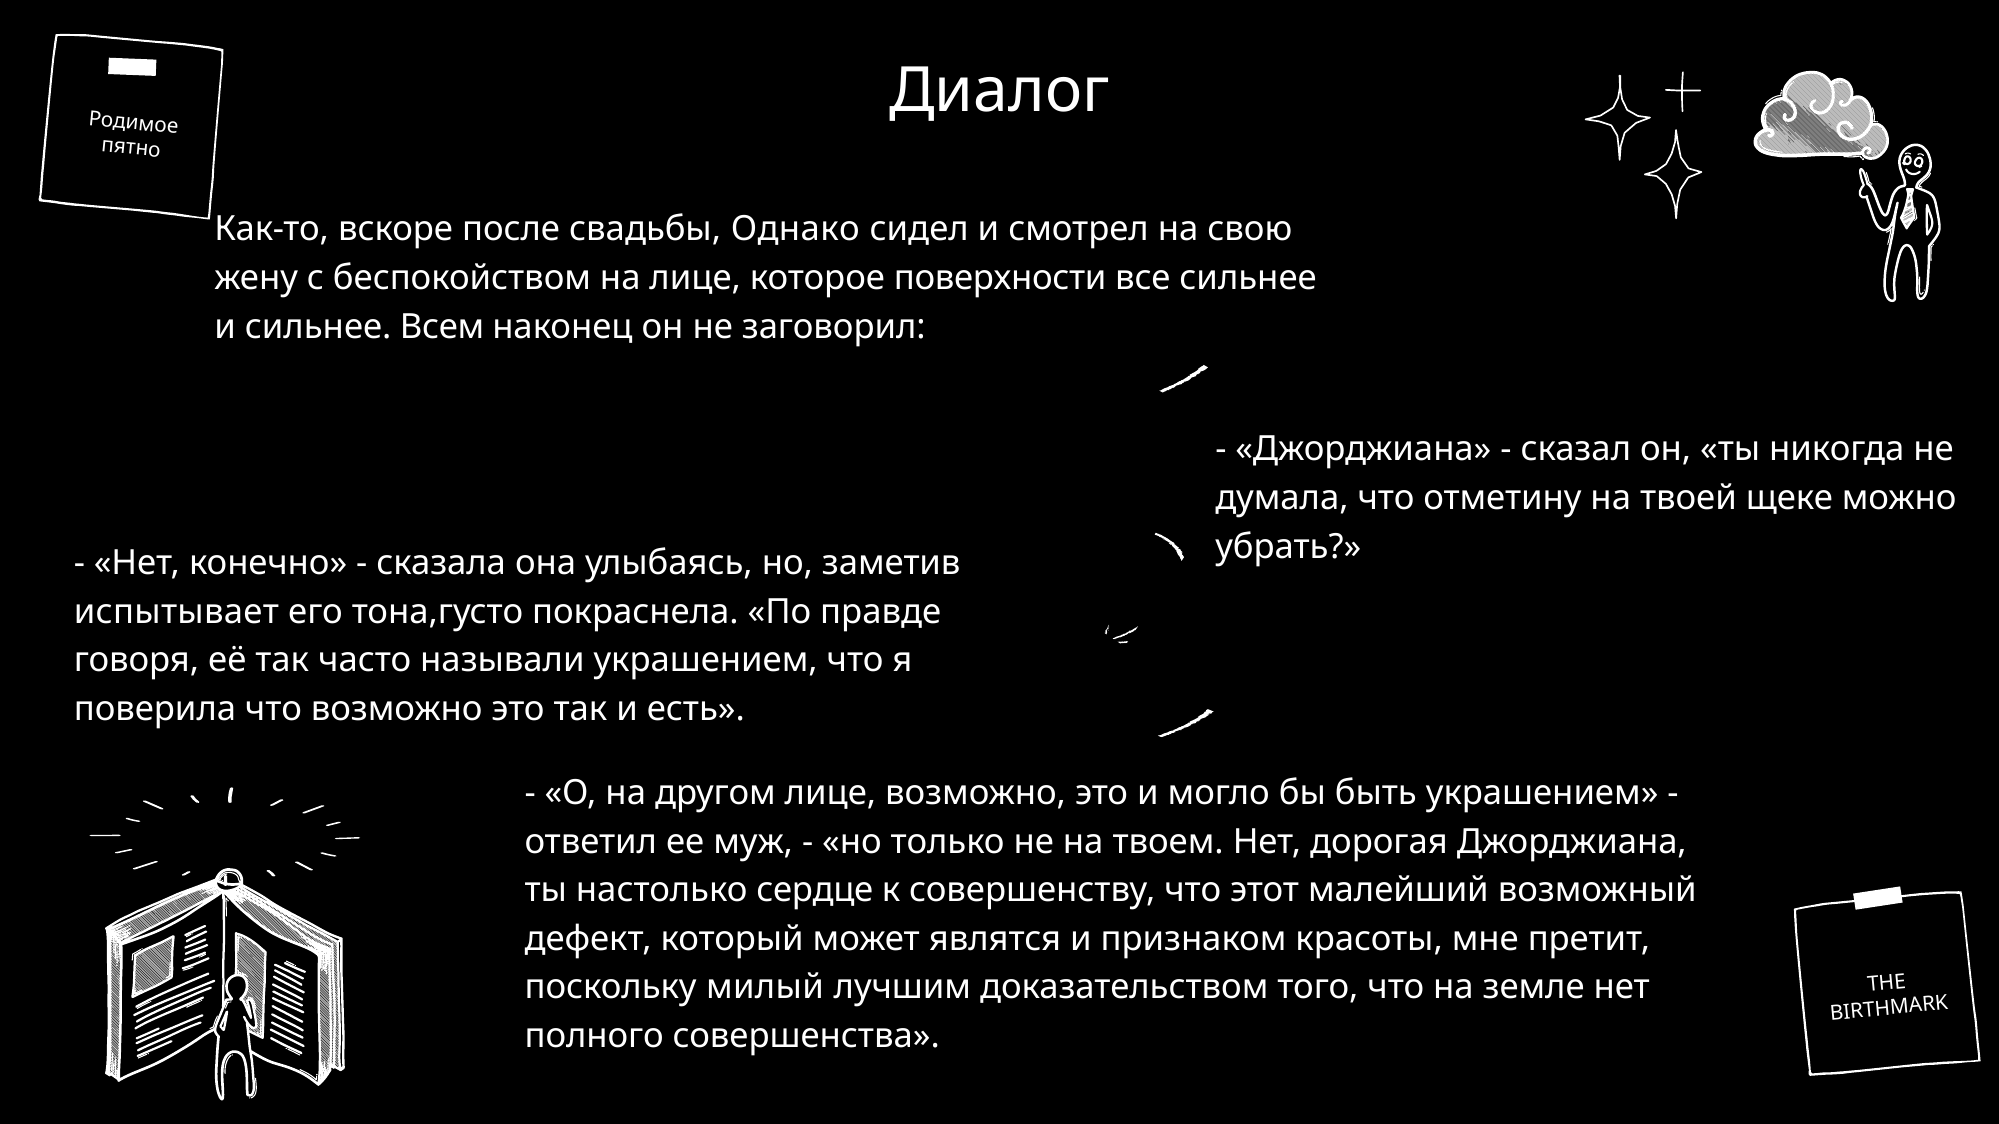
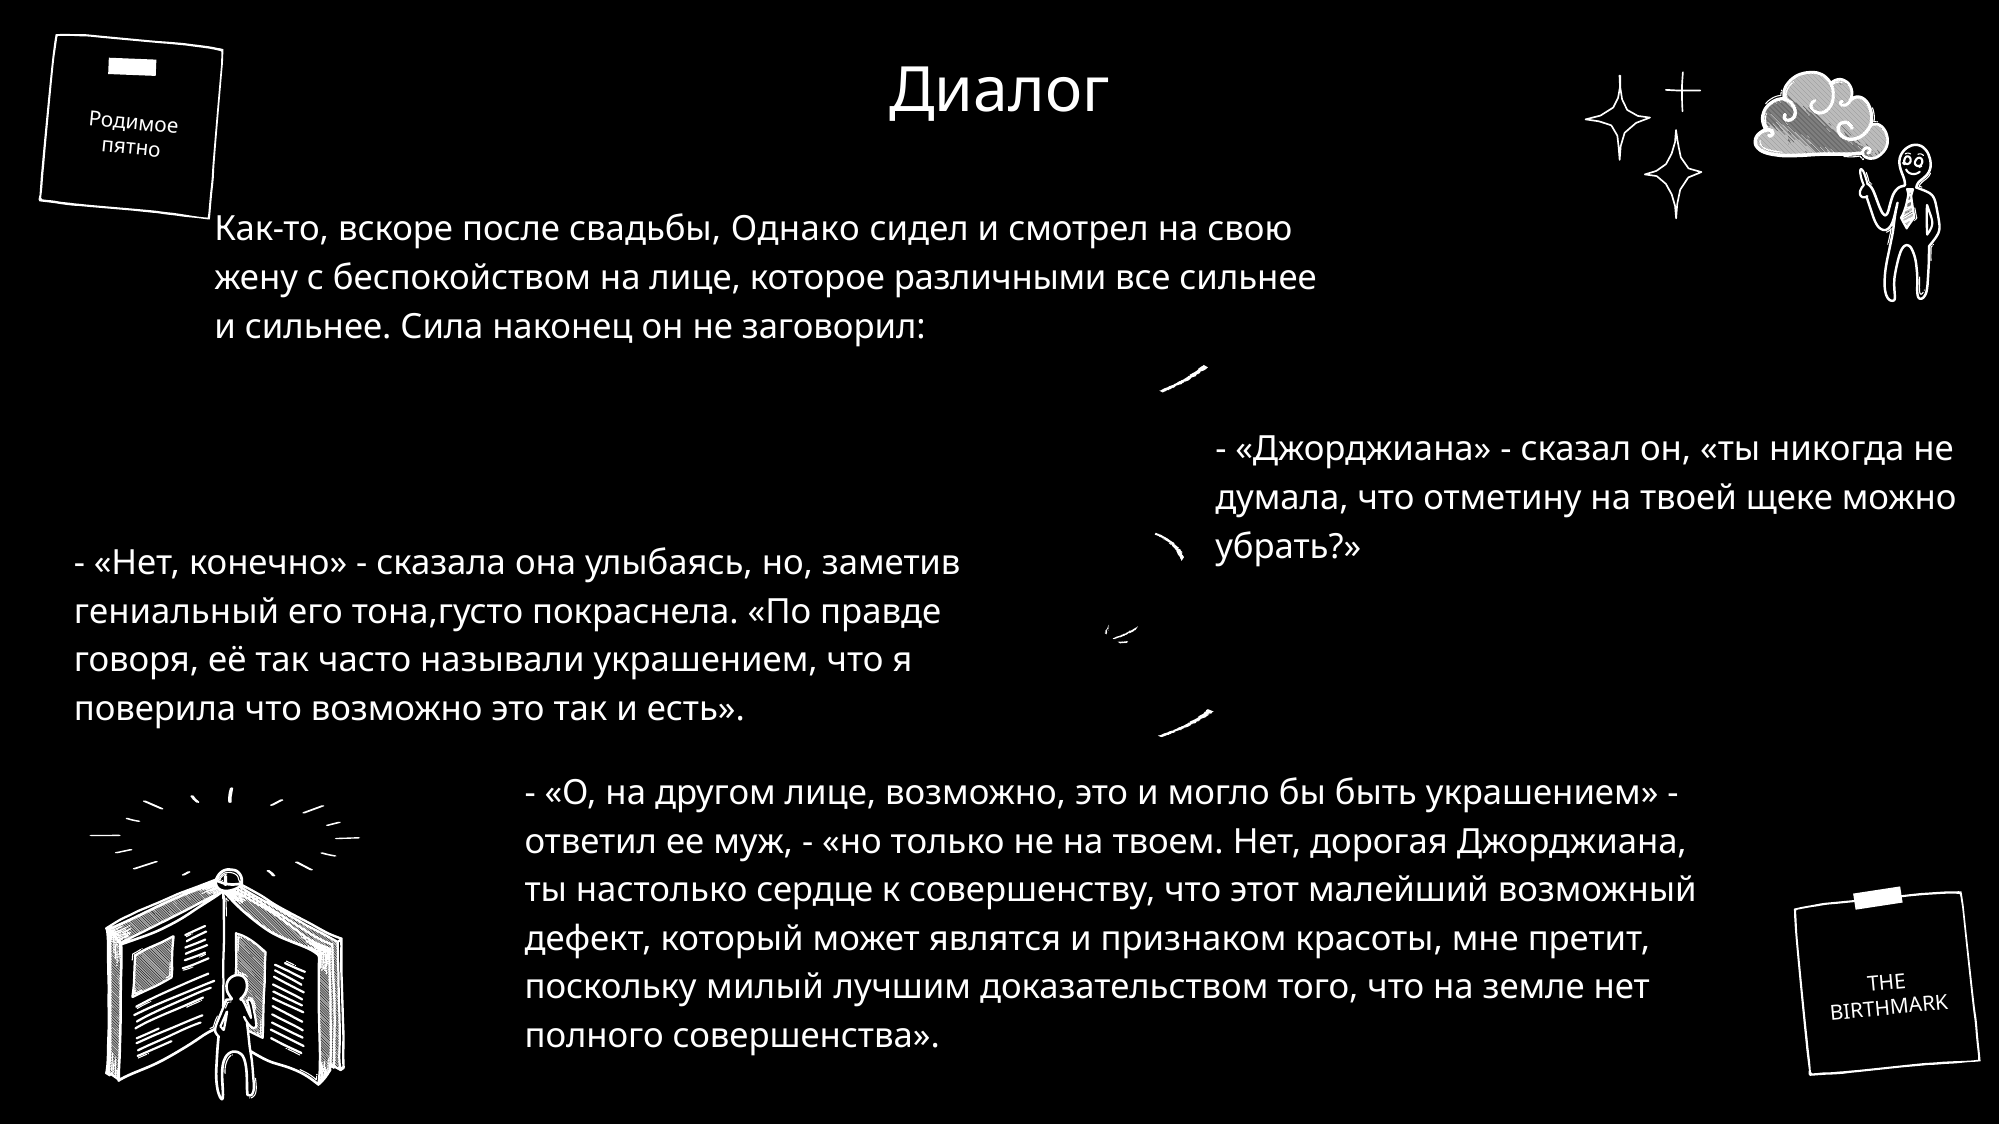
поверхности: поверхности -> различными (1000, 278)
Всем: Всем -> Сила (442, 327)
испытывает: испытывает -> гениальный (177, 612)
